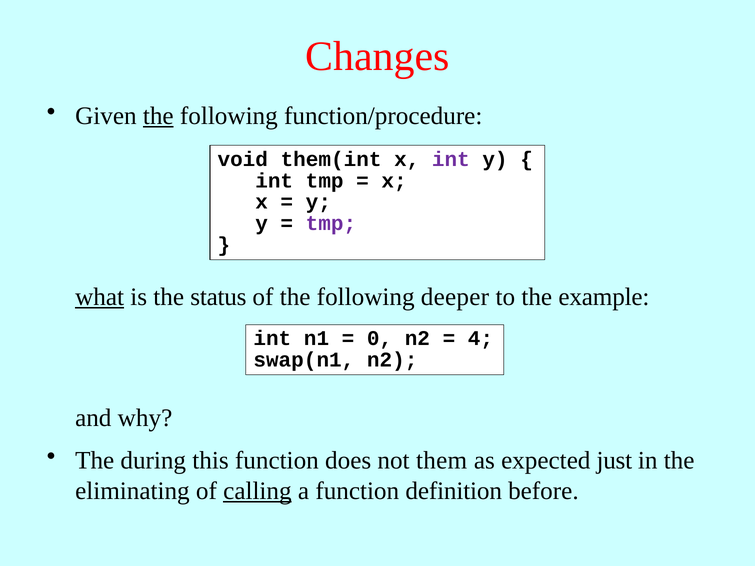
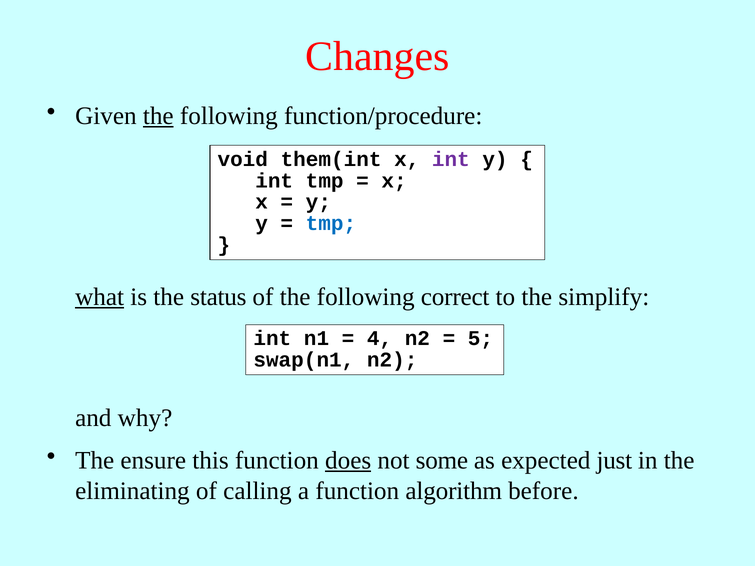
tmp colour: purple -> blue (331, 223)
deeper: deeper -> correct (455, 297)
example: example -> simplify (604, 297)
0: 0 -> 4 (380, 339)
4: 4 -> 5 (480, 339)
during: during -> ensure (153, 461)
does underline: none -> present (348, 461)
them: them -> some (442, 461)
calling underline: present -> none (257, 491)
definition: definition -> algorithm (454, 491)
